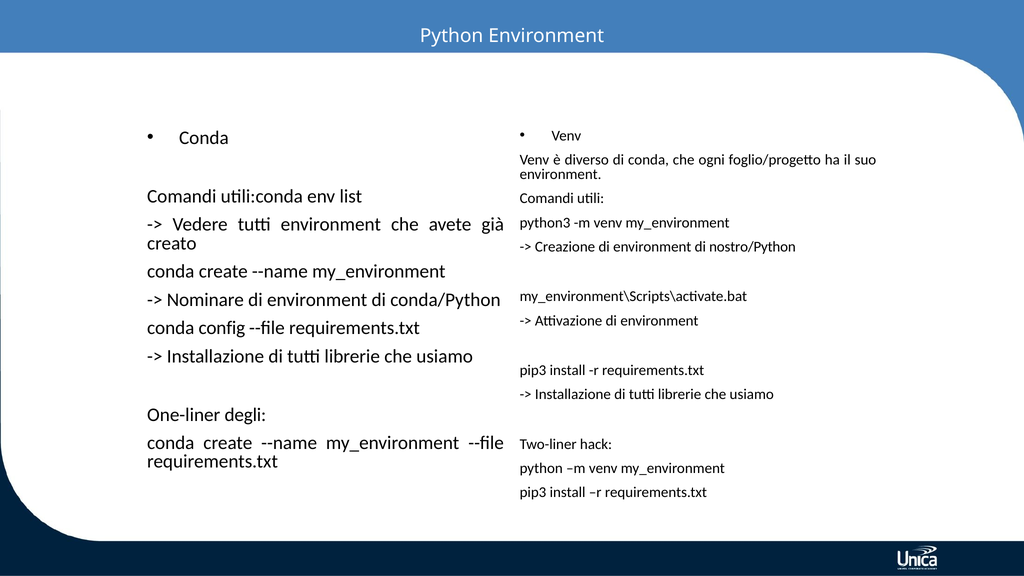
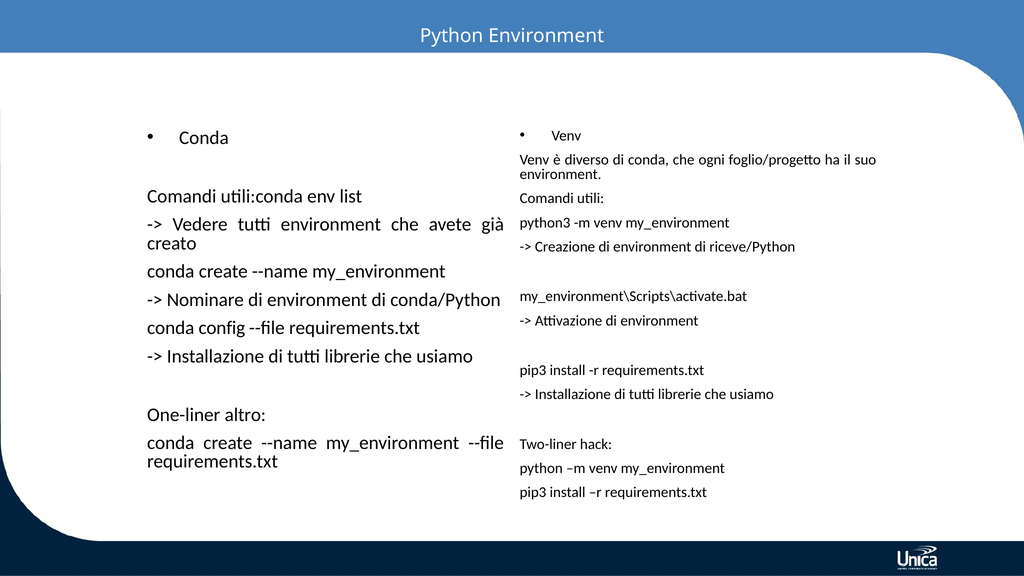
nostro/Python: nostro/Python -> riceve/Python (752, 247)
degli: degli -> altro (245, 415)
